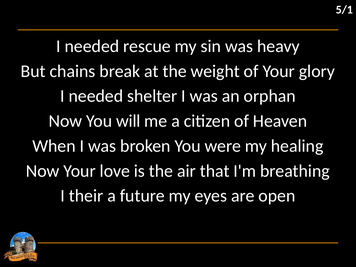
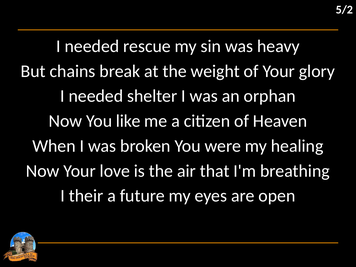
5/1: 5/1 -> 5/2 (344, 10)
will: will -> like (128, 121)
